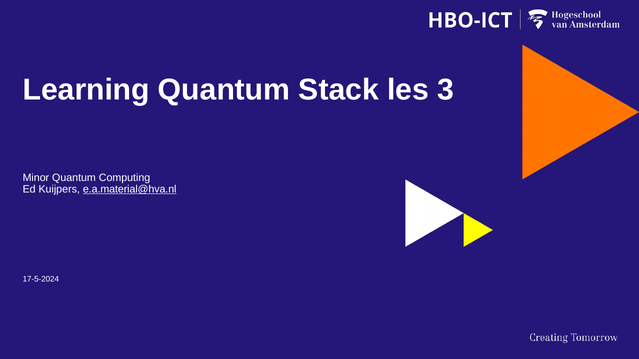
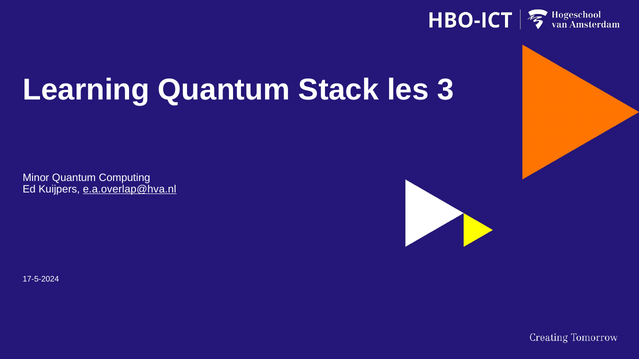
e.a.material@hva.nl: e.a.material@hva.nl -> e.a.overlap@hva.nl (130, 189)
